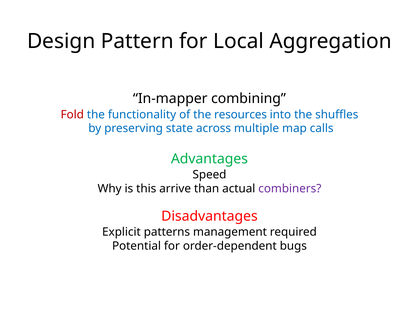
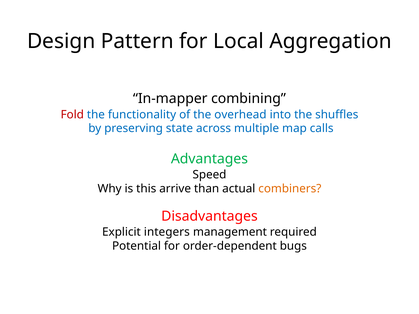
resources: resources -> overhead (240, 115)
combiners colour: purple -> orange (290, 189)
patterns: patterns -> integers (167, 232)
